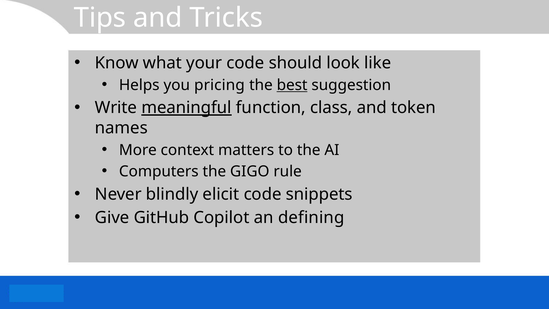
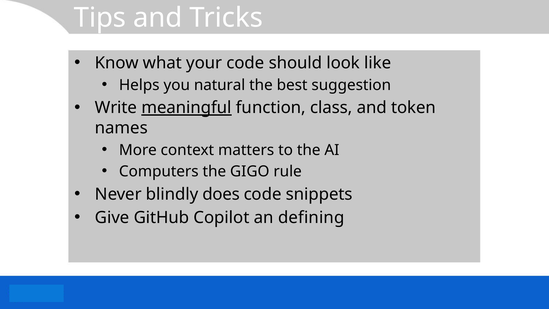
pricing: pricing -> natural (220, 85)
best underline: present -> none (292, 85)
elicit: elicit -> does (221, 194)
